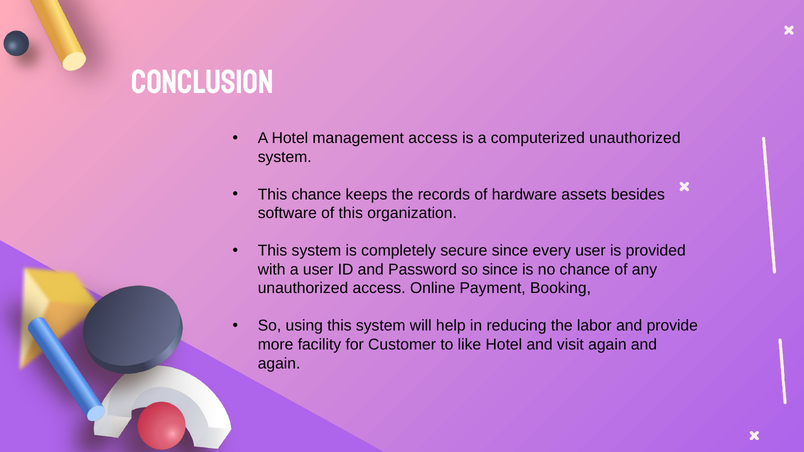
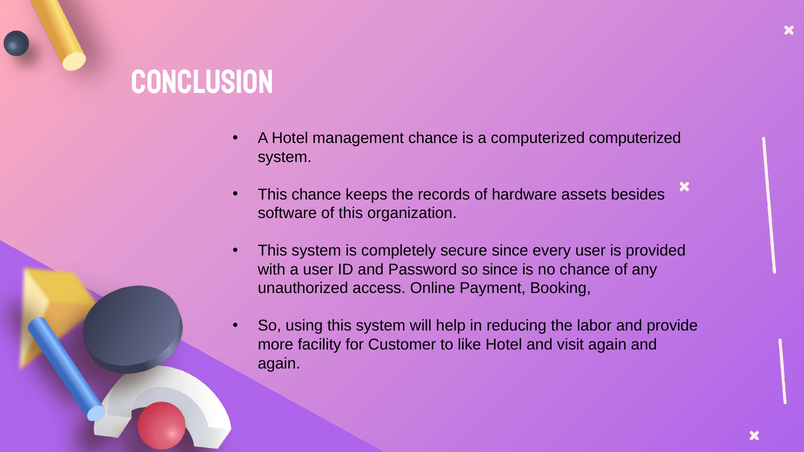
management access: access -> chance (433, 138)
computerized unauthorized: unauthorized -> computerized (635, 138)
